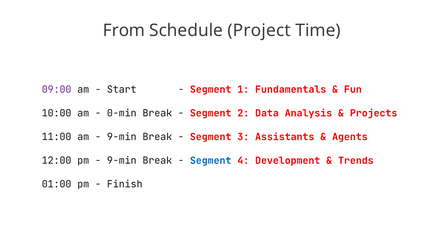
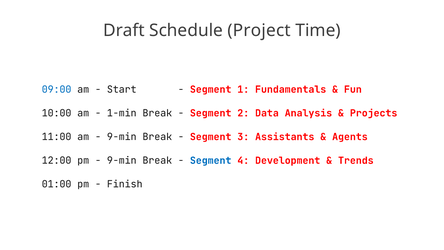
From: From -> Draft (124, 31)
09:00 colour: purple -> blue (57, 89)
0-min: 0-min -> 1-min (122, 113)
